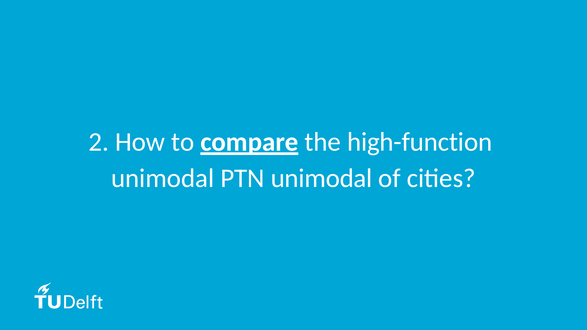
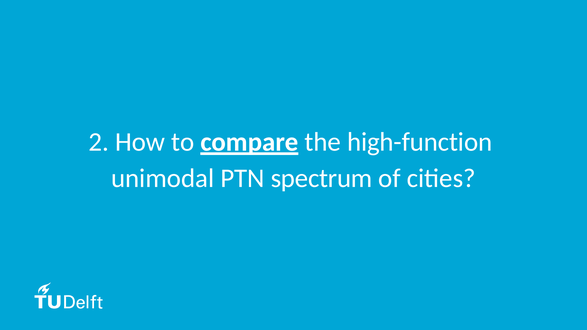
PTN unimodal: unimodal -> spectrum (322, 179)
